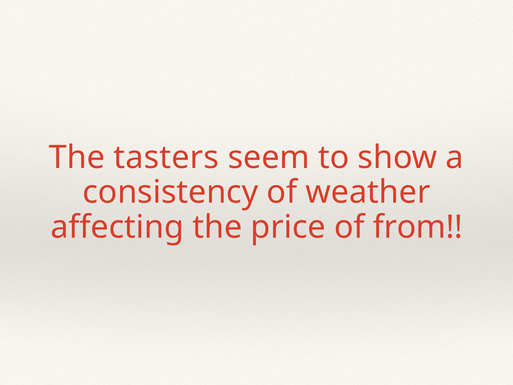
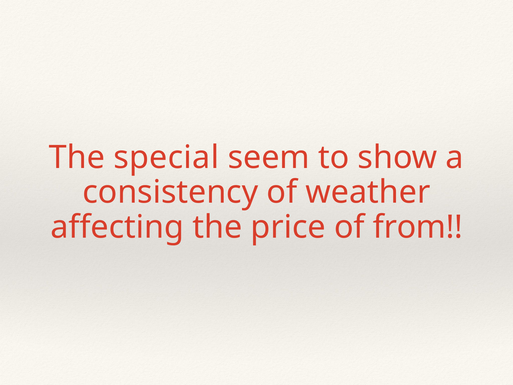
tasters: tasters -> special (166, 157)
